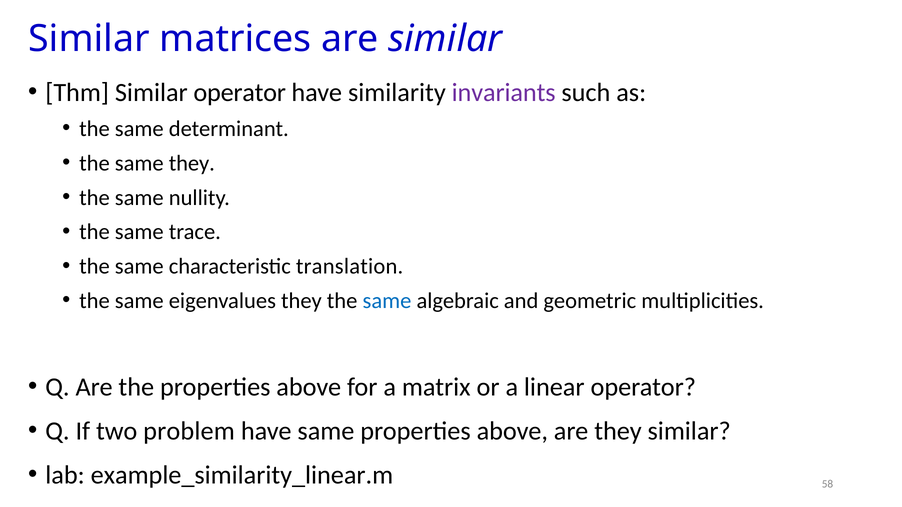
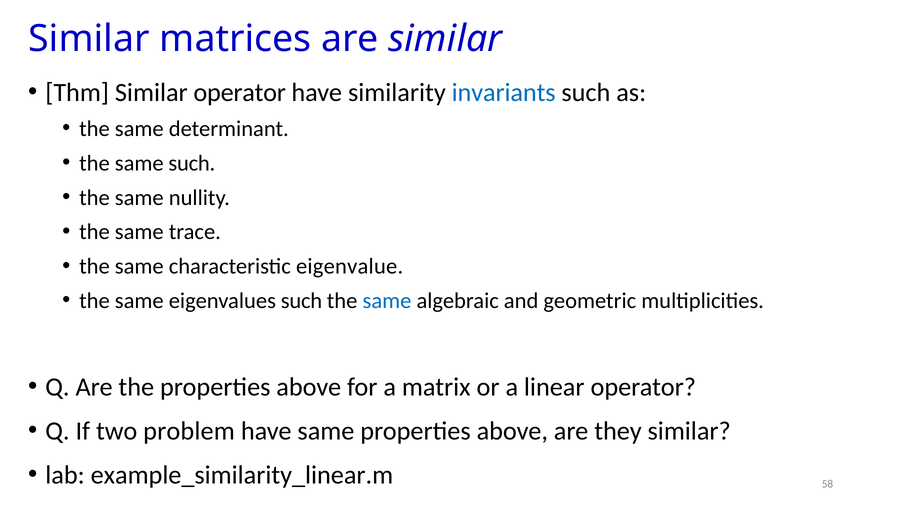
invariants colour: purple -> blue (504, 92)
same they: they -> such (192, 163)
translation: translation -> eigenvalue (350, 267)
eigenvalues they: they -> such (302, 301)
